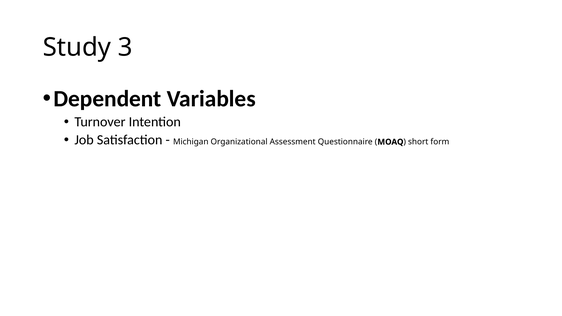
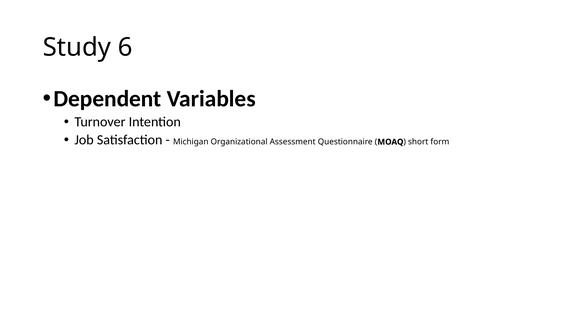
3: 3 -> 6 (125, 47)
